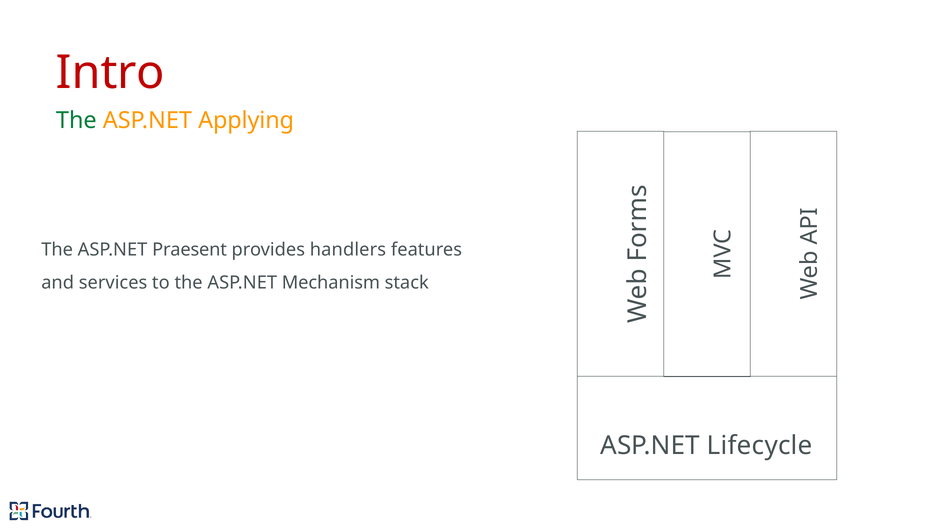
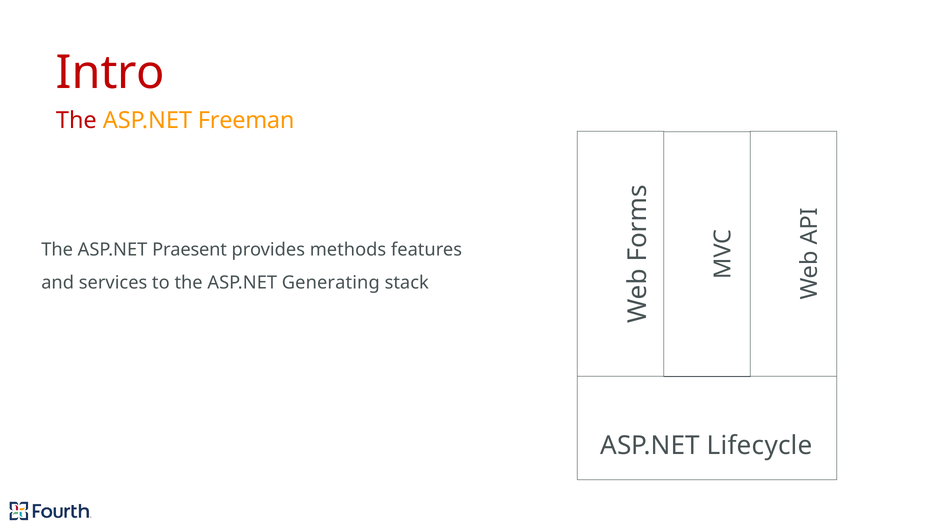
The colour: green -> red (76, 120)
Applying: Applying -> Freeman (246, 120)
handlers: handlers -> methods (348, 250)
Mechanism: Mechanism -> Generating (331, 283)
